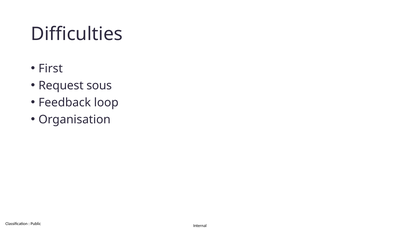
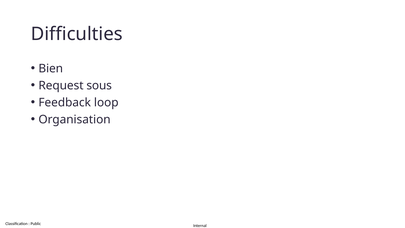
First: First -> Bien (51, 68)
